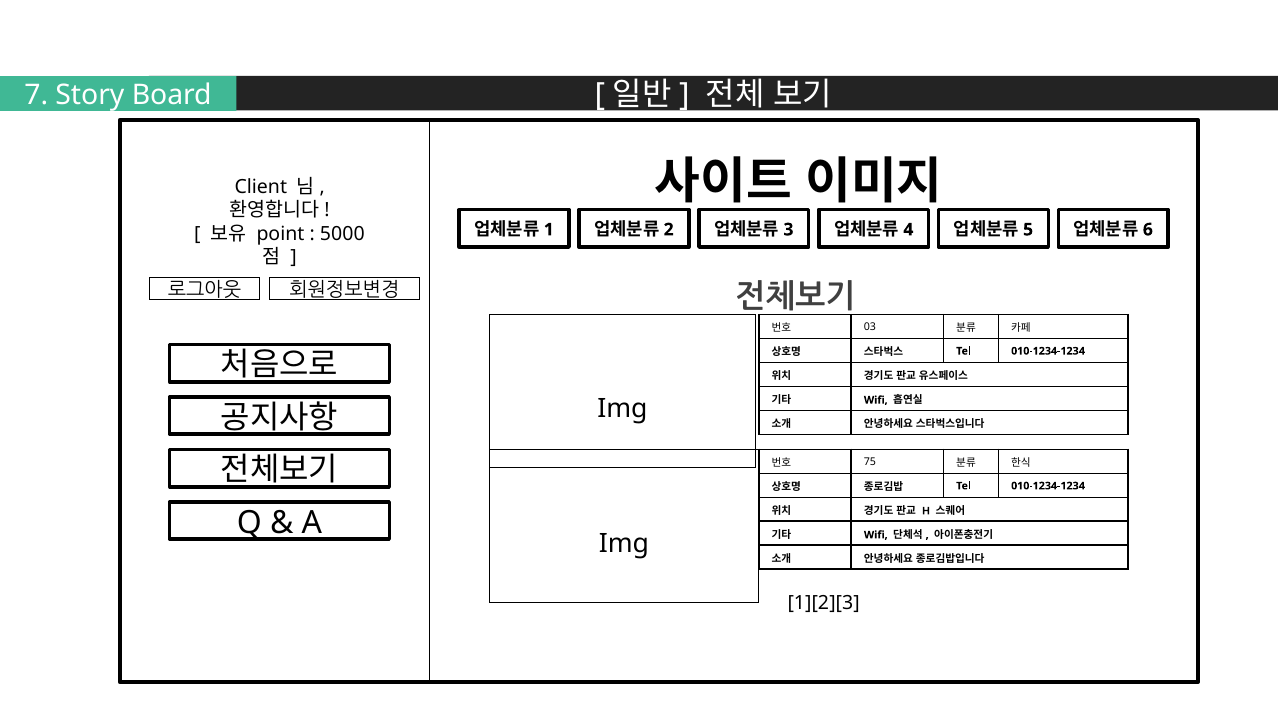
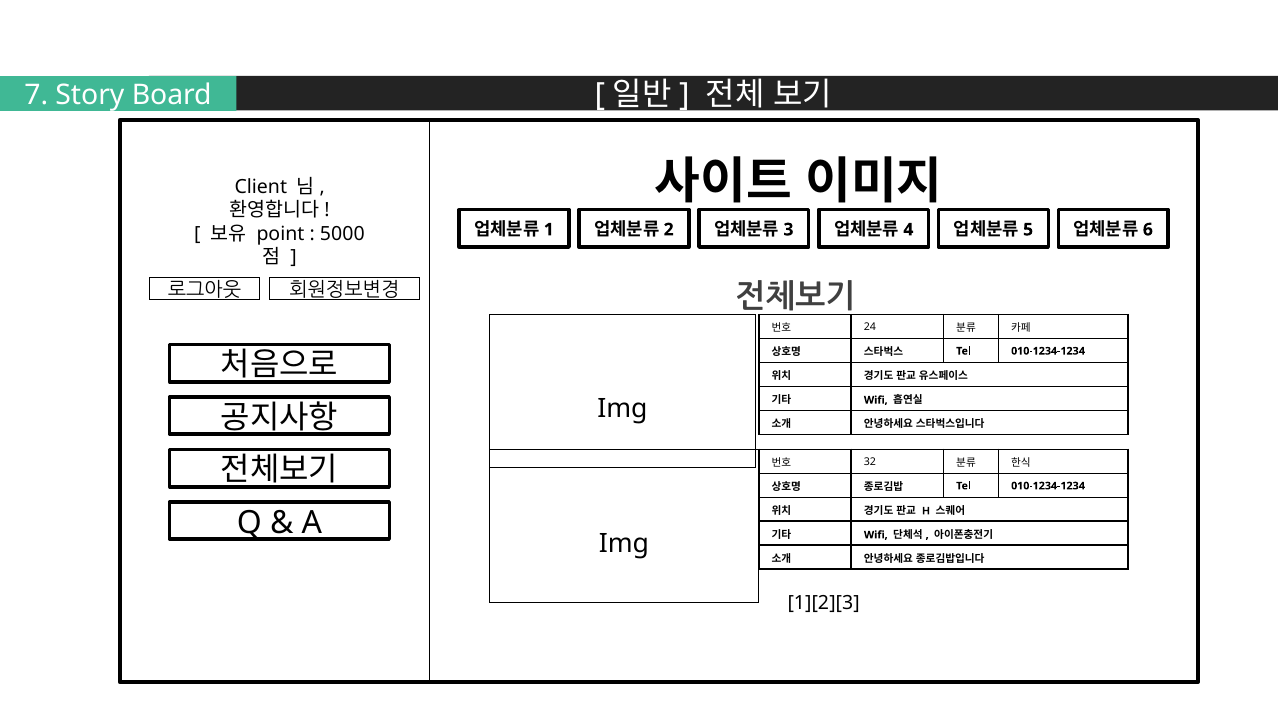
03: 03 -> 24 (870, 327)
75: 75 -> 32 (870, 462)
